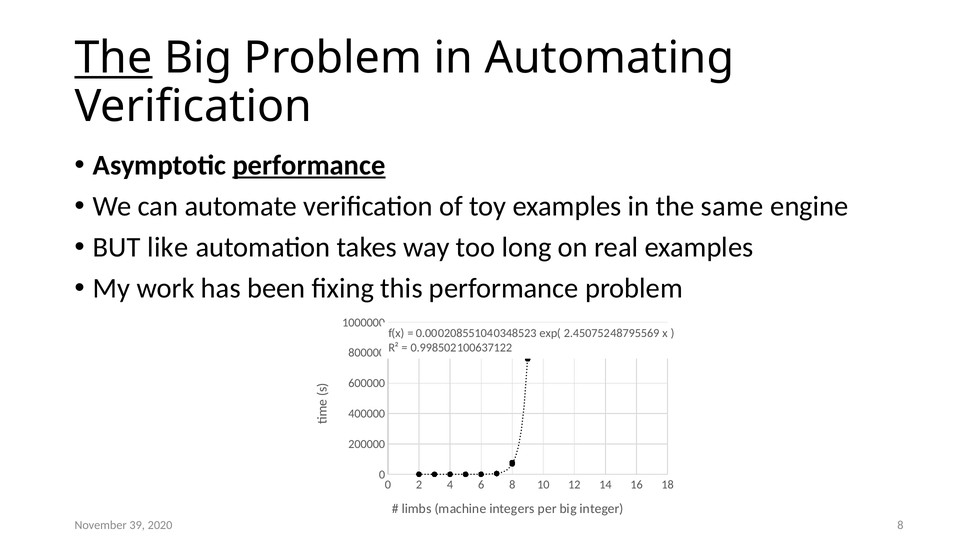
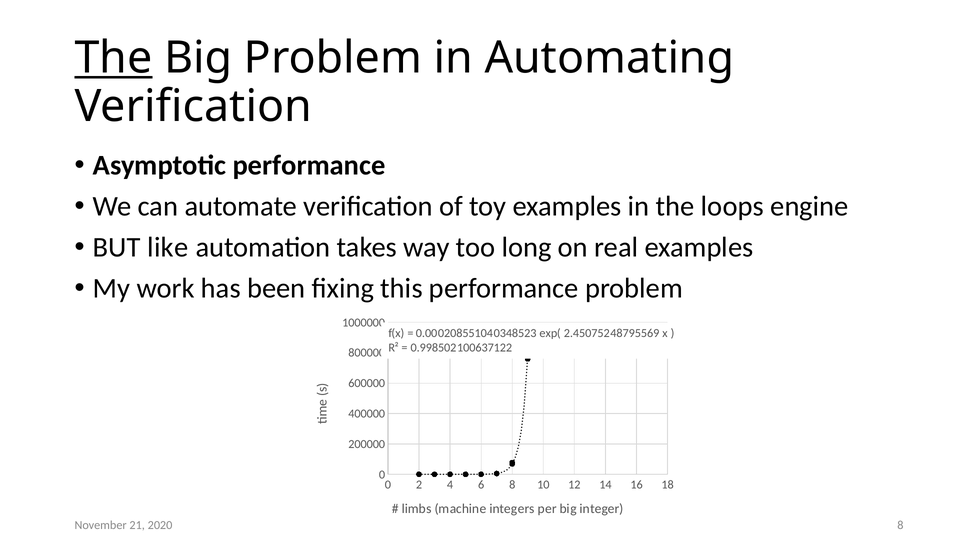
performance underline: present -> none (309, 165)
same: same -> loops (732, 206)
39: 39 -> 21 (137, 525)
